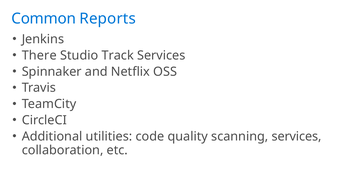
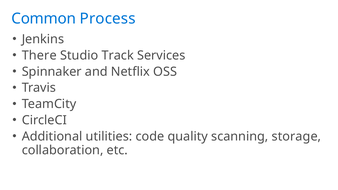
Reports: Reports -> Process (108, 19)
scanning services: services -> storage (296, 137)
